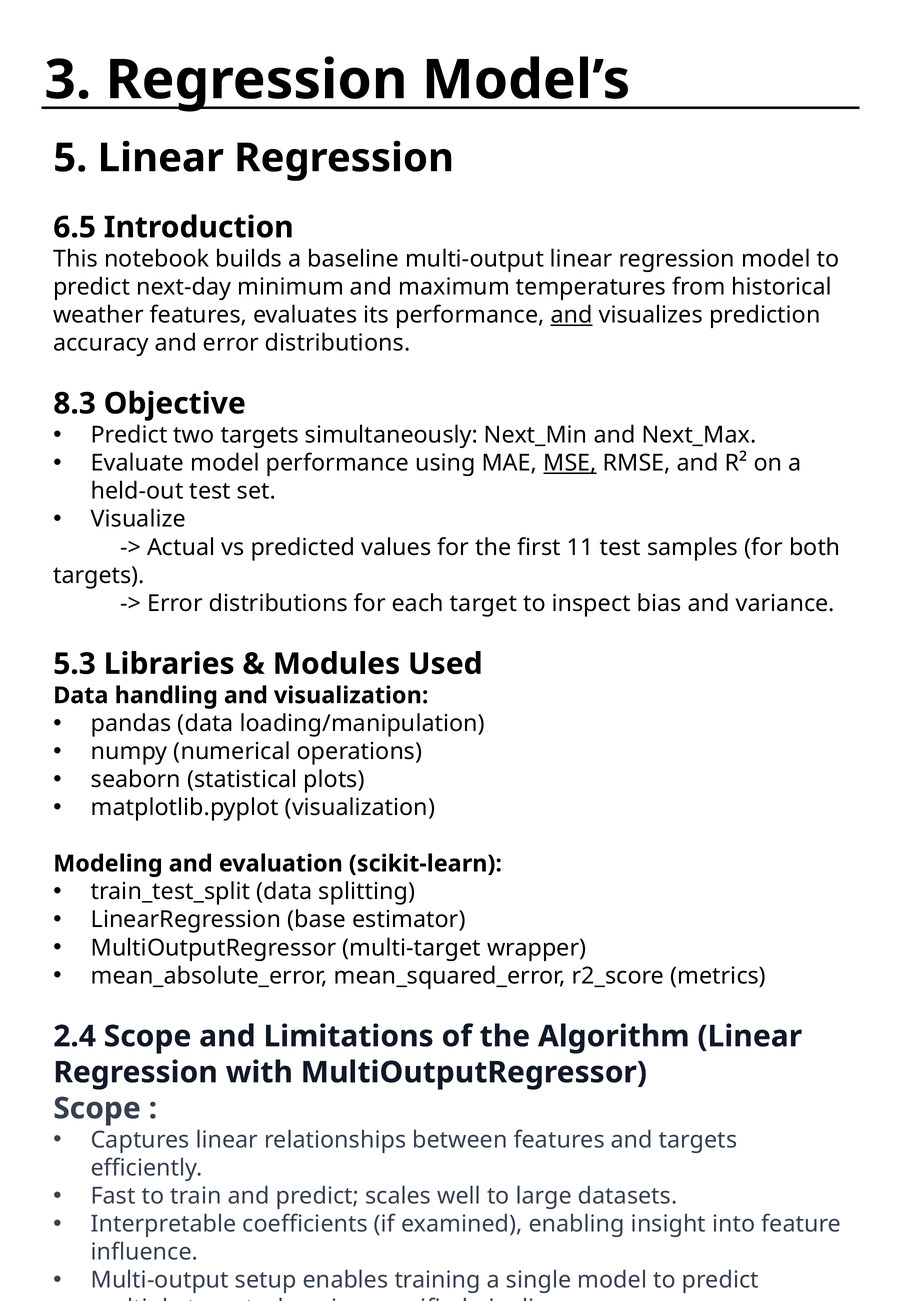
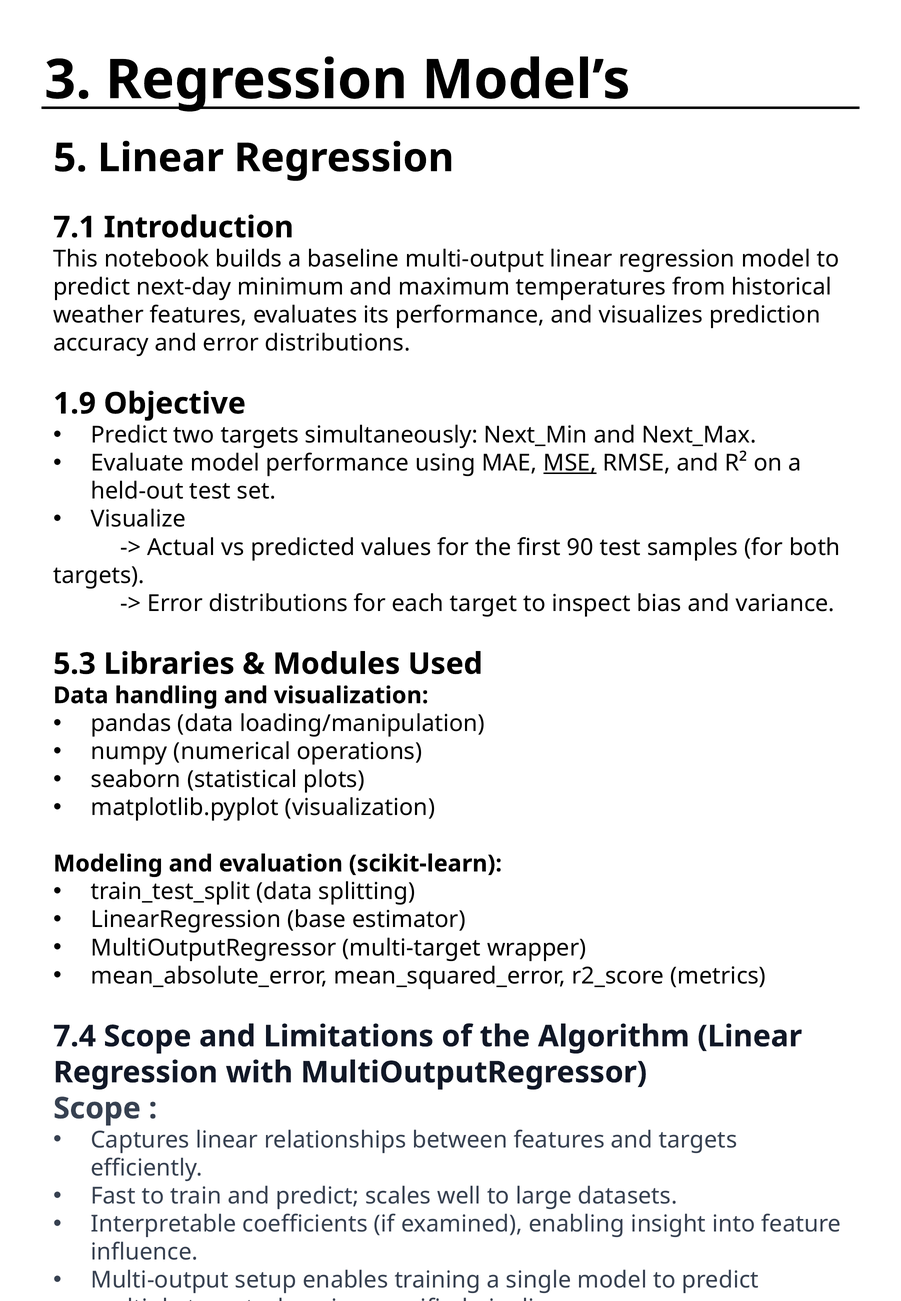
6.5: 6.5 -> 7.1 (75, 227)
and underline: present -> none (572, 315)
8.3: 8.3 -> 1.9 (75, 404)
11: 11 -> 90 (580, 548)
2.4: 2.4 -> 7.4 (75, 1037)
